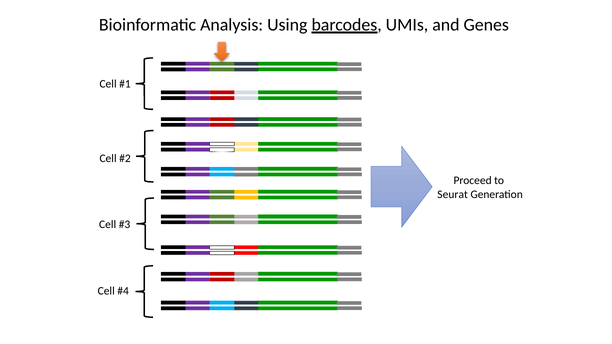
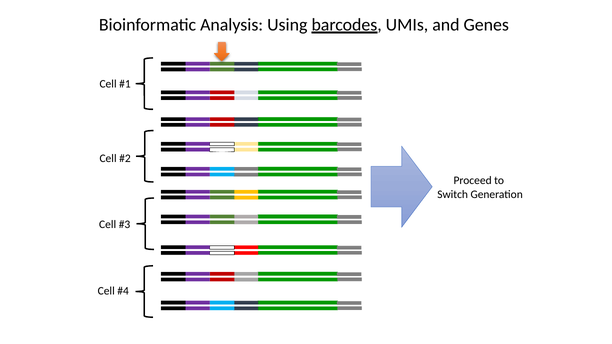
Seurat: Seurat -> Switch (453, 194)
